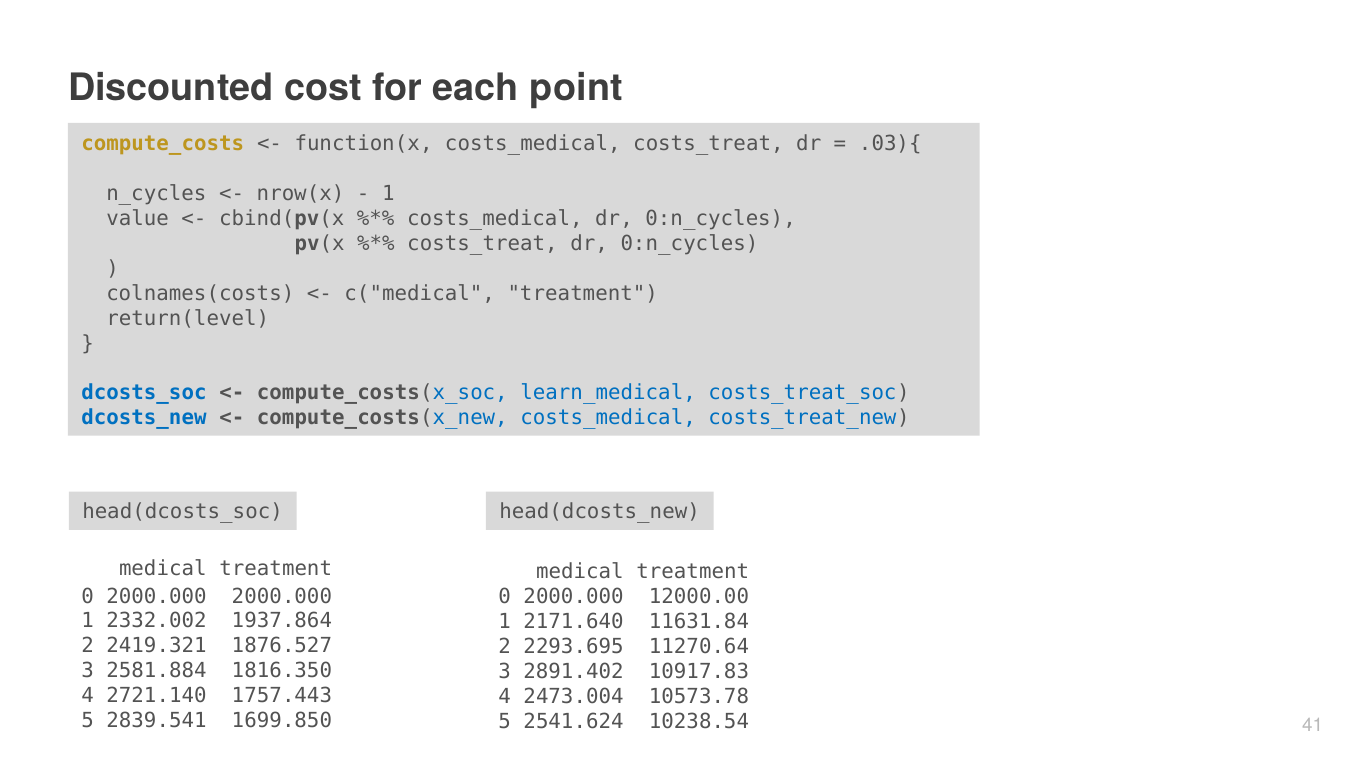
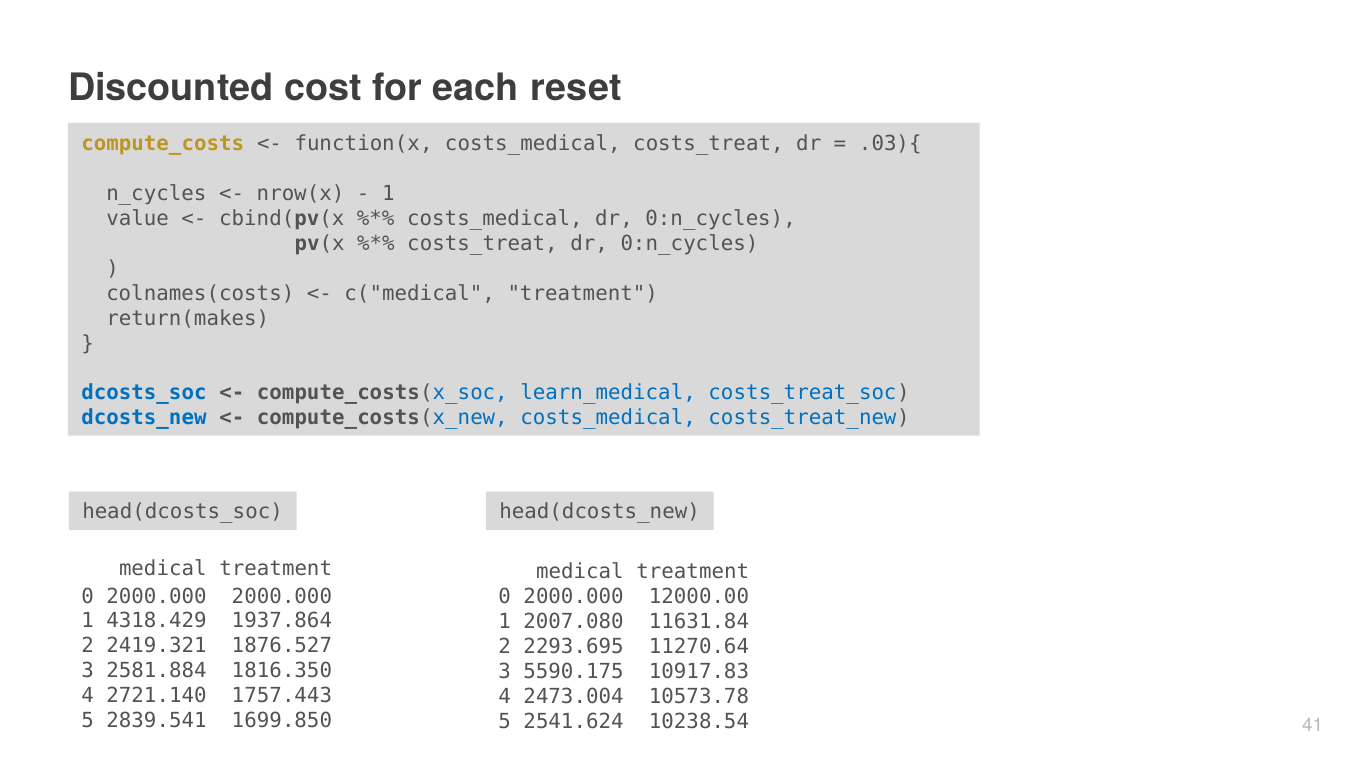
point: point -> reset (576, 88)
return(level: return(level -> return(makes (188, 318)
2332.002: 2332.002 -> 4318.429 (156, 621)
2171.640: 2171.640 -> 2007.080 (574, 621)
2891.402: 2891.402 -> 5590.175 (574, 671)
